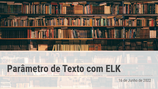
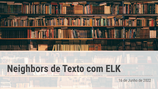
Parâmetro: Parâmetro -> Neighbors (28, 69)
